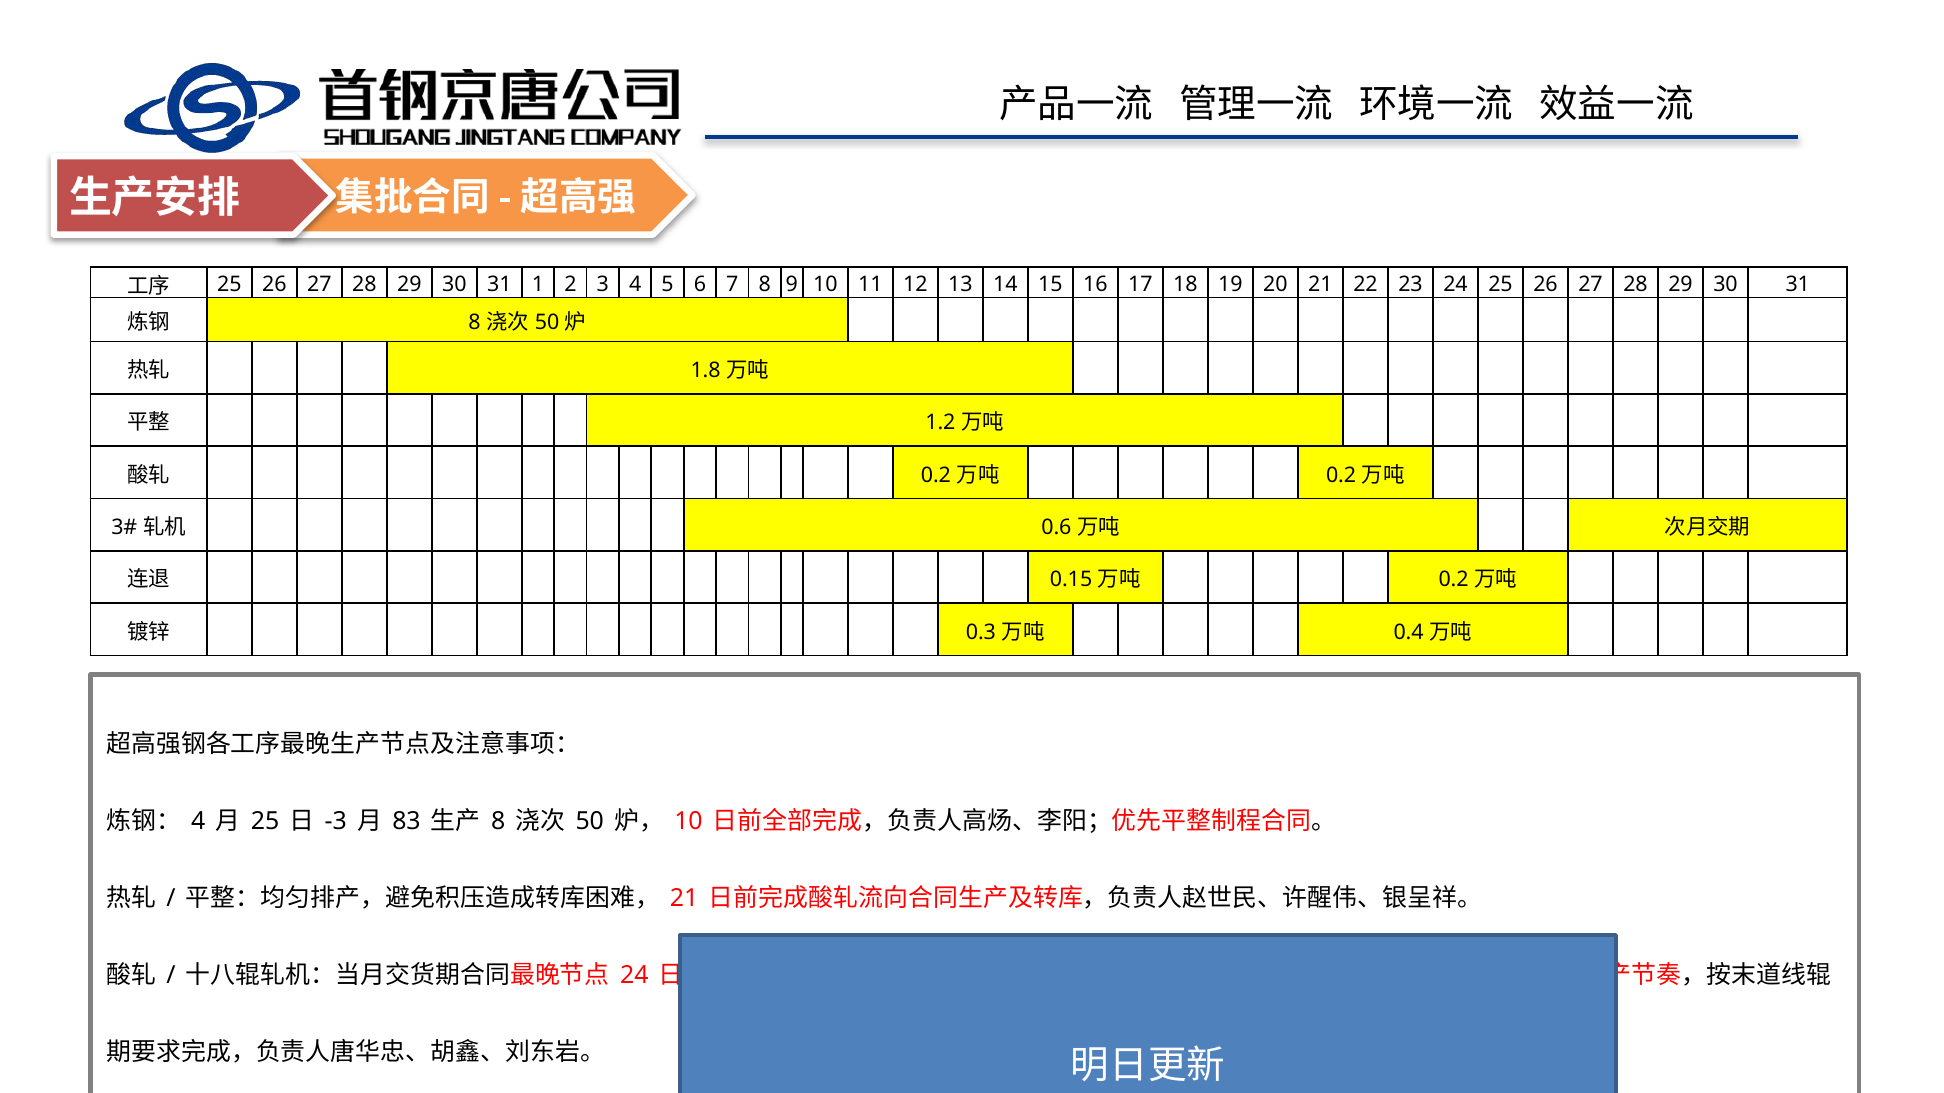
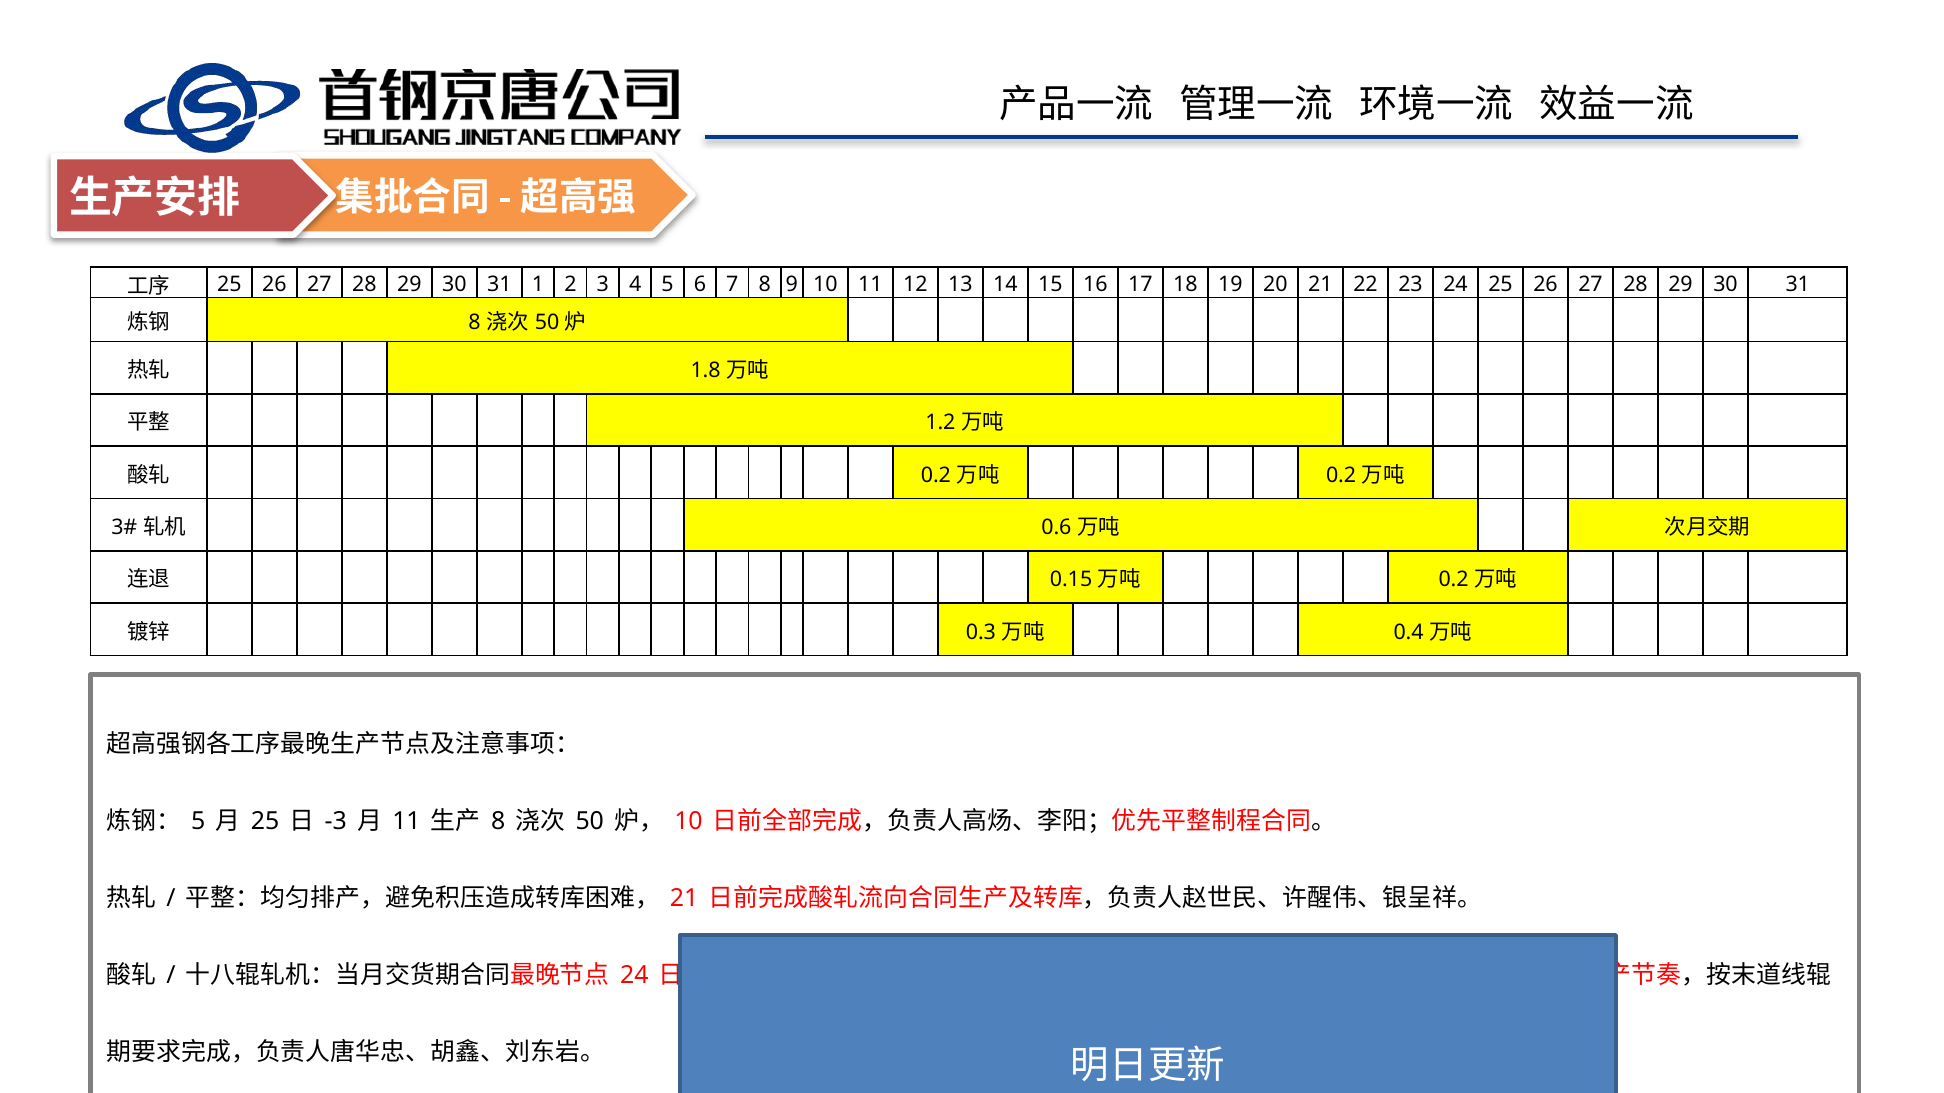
4: 4 -> 5 (198, 821)
83: 83 -> 11 (406, 821)
